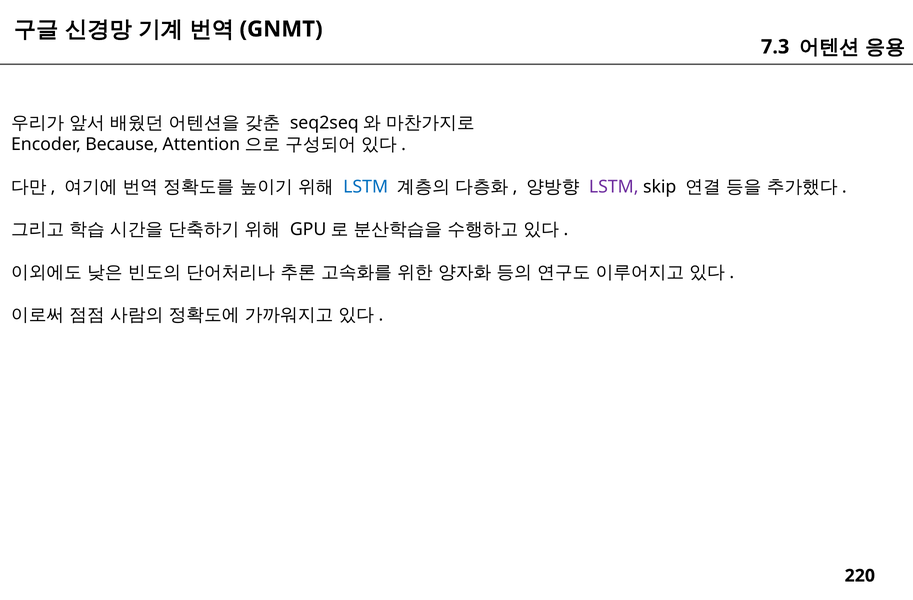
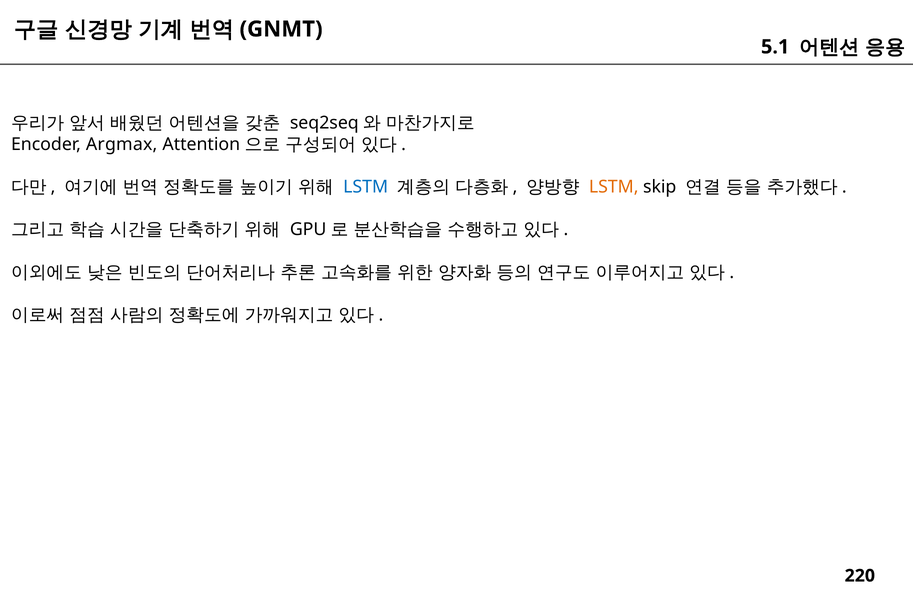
7.3: 7.3 -> 5.1 (775, 47)
Because: Because -> Argmax (122, 144)
LSTM colour: purple -> orange (614, 187)
